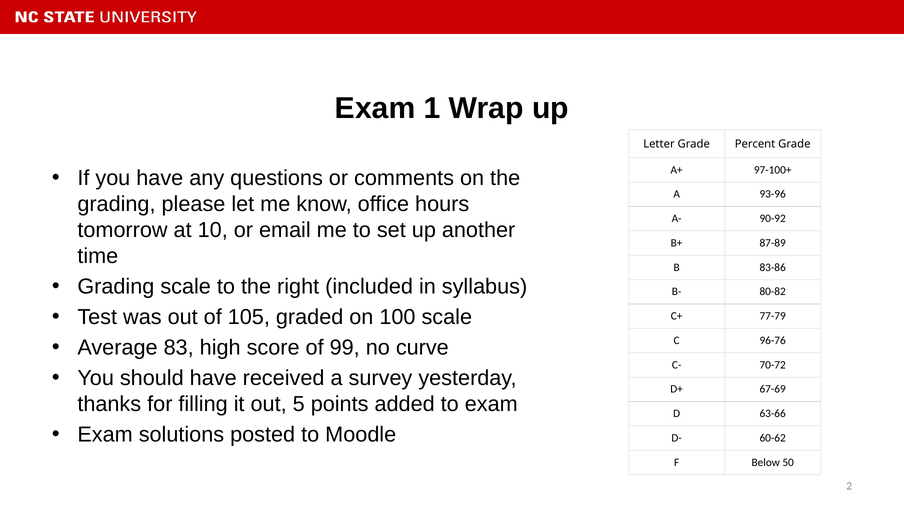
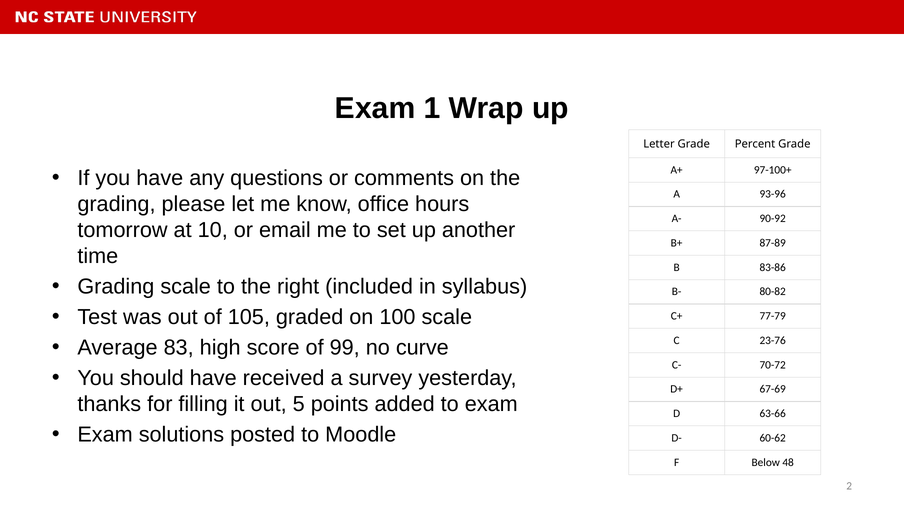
96-76: 96-76 -> 23-76 (773, 340)
50: 50 -> 48 (788, 462)
